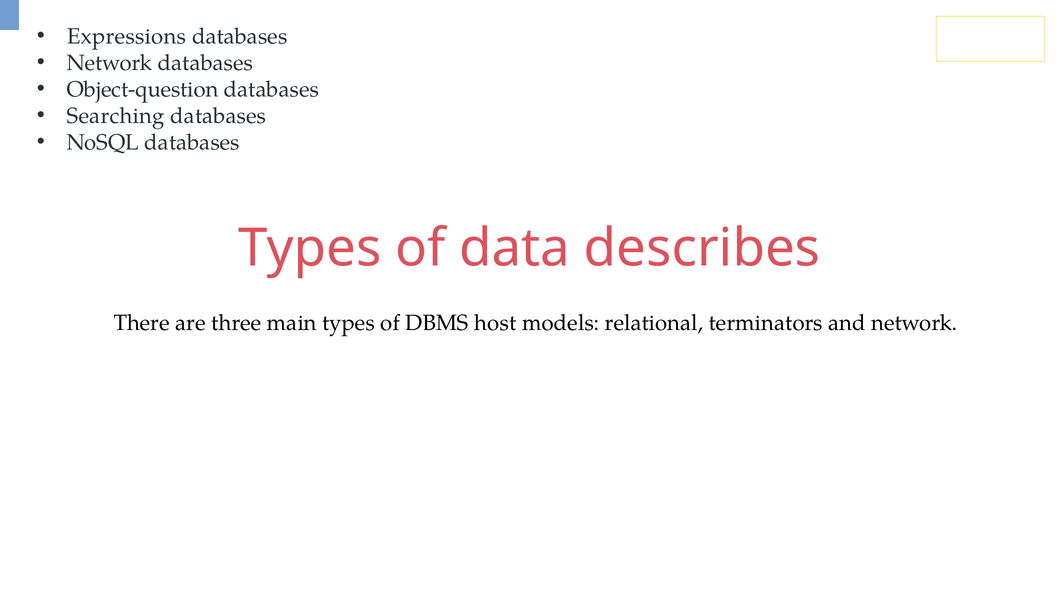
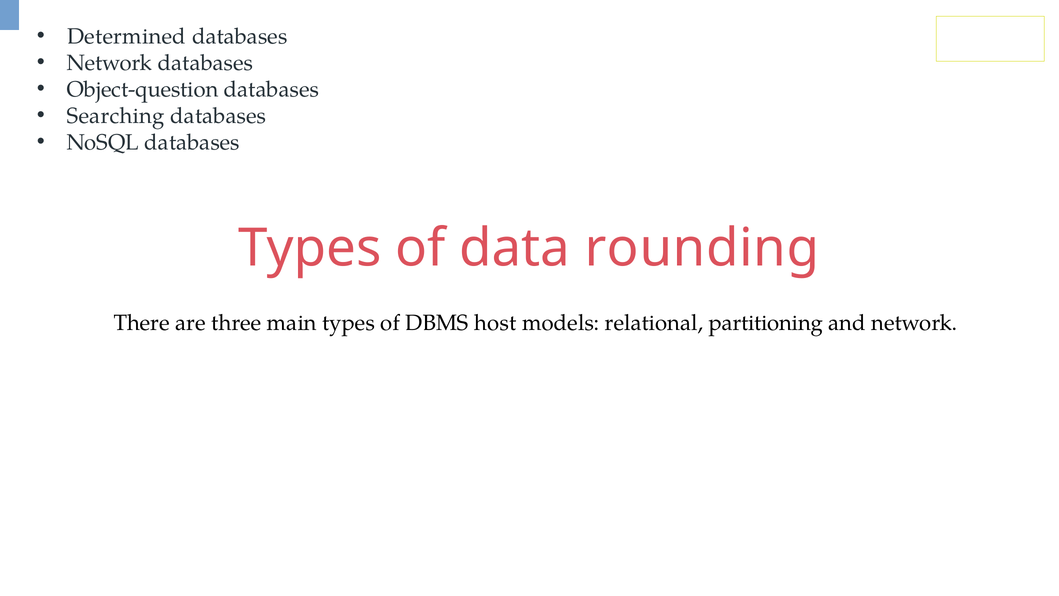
Expressions: Expressions -> Determined (127, 36)
describes: describes -> rounding (702, 248)
terminators: terminators -> partitioning (766, 323)
